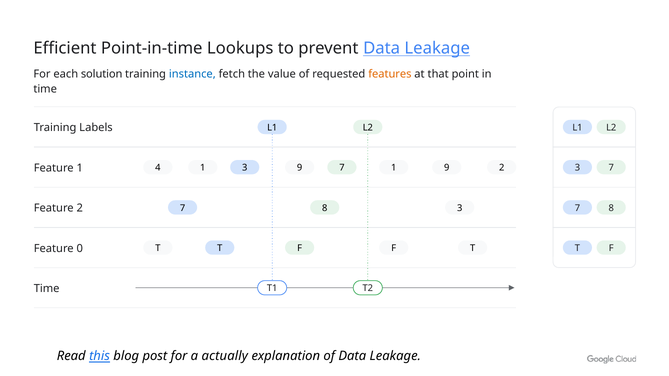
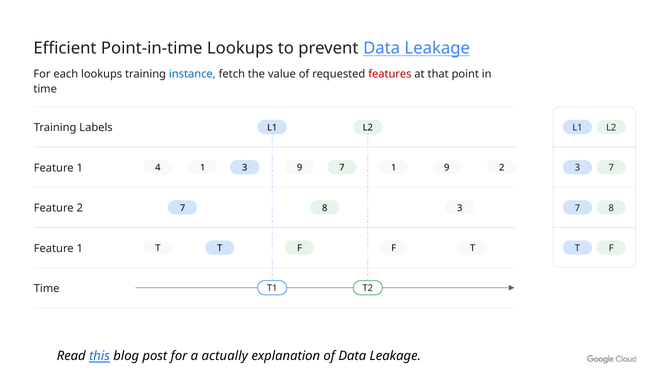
each solution: solution -> lookups (102, 74)
features colour: orange -> red (390, 74)
0: 0 -> 1 (80, 249)
